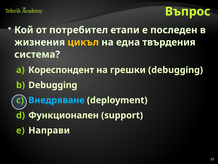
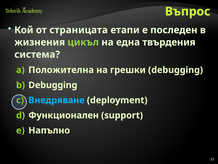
потребител: потребител -> страницата (79, 30)
цикъл colour: yellow -> light green (83, 42)
Кореспондент: Кореспондент -> Положителна (61, 70)
Направи: Направи -> Напълно (49, 130)
